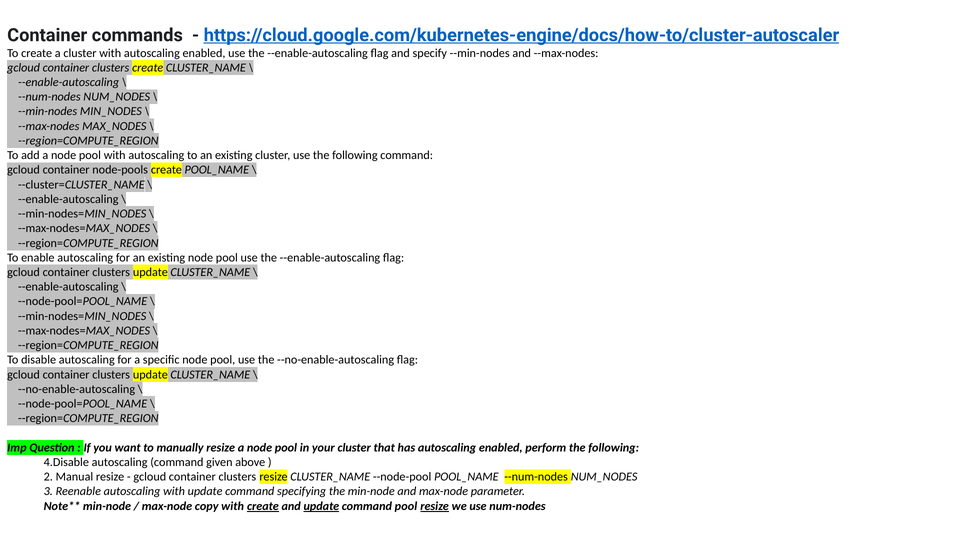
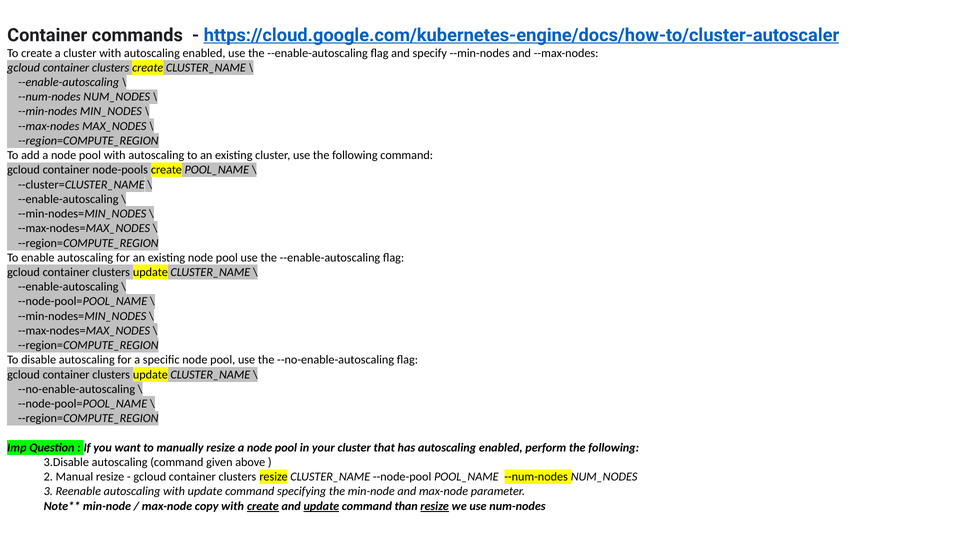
4.Disable: 4.Disable -> 3.Disable (66, 462)
command pool: pool -> than (406, 506)
